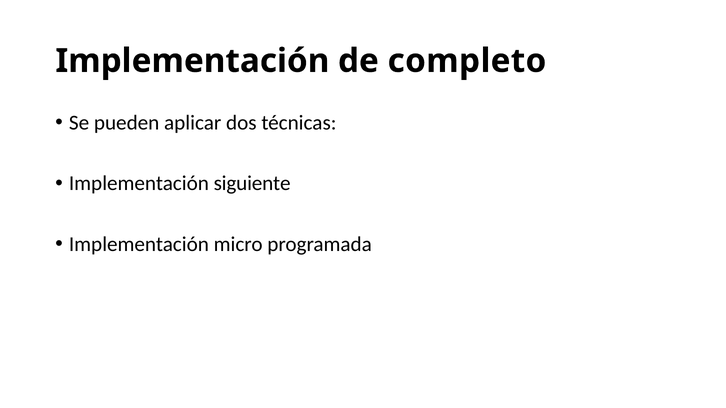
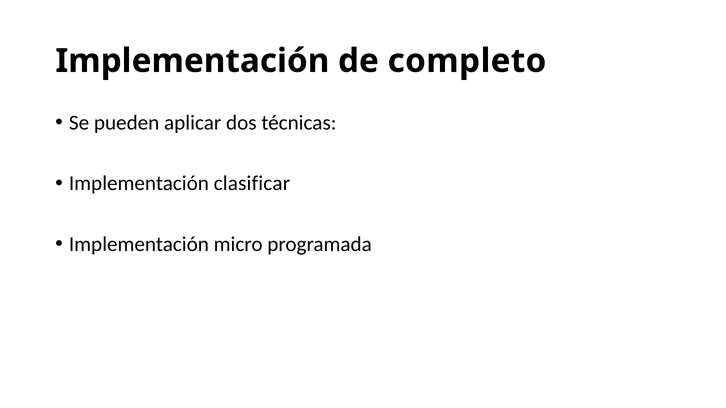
siguiente: siguiente -> clasificar (252, 184)
